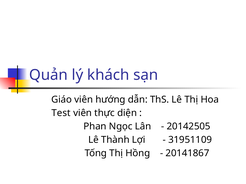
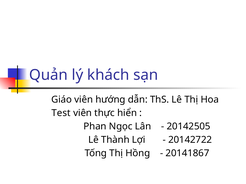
diện: diện -> hiển (127, 113)
31951109: 31951109 -> 20142722 (190, 140)
